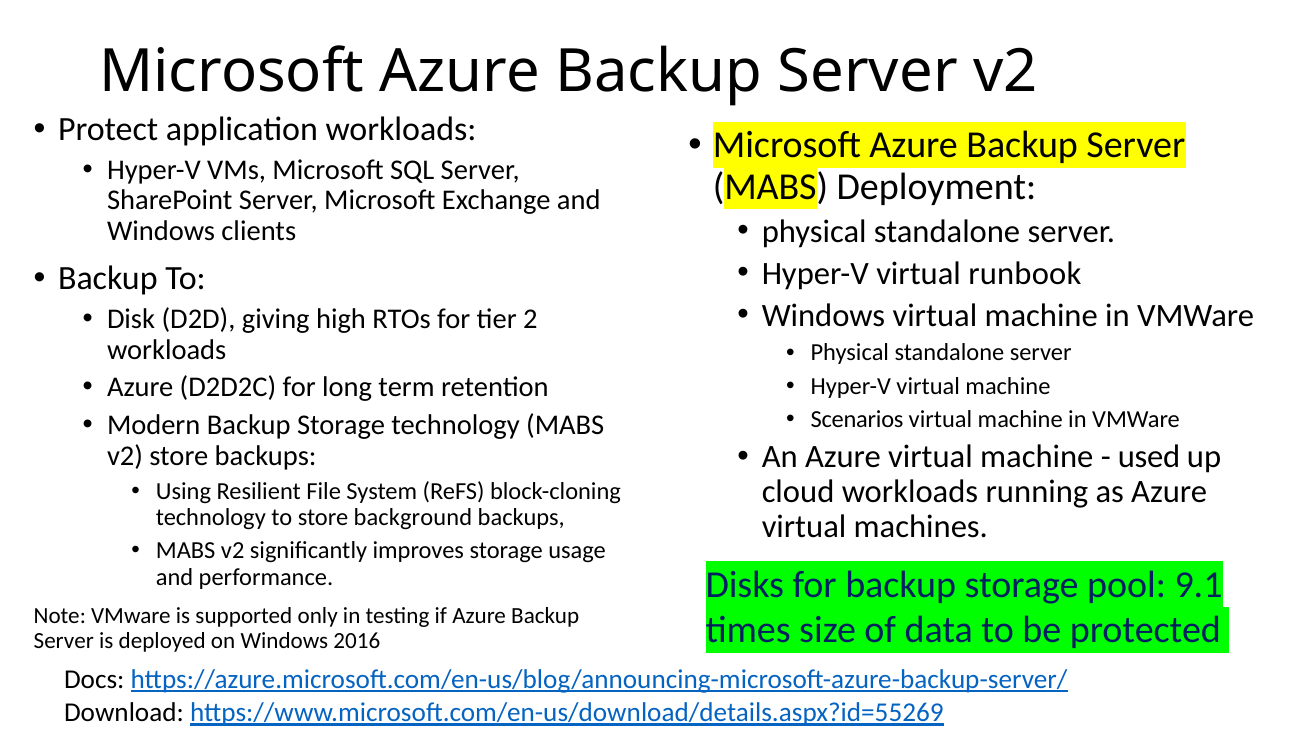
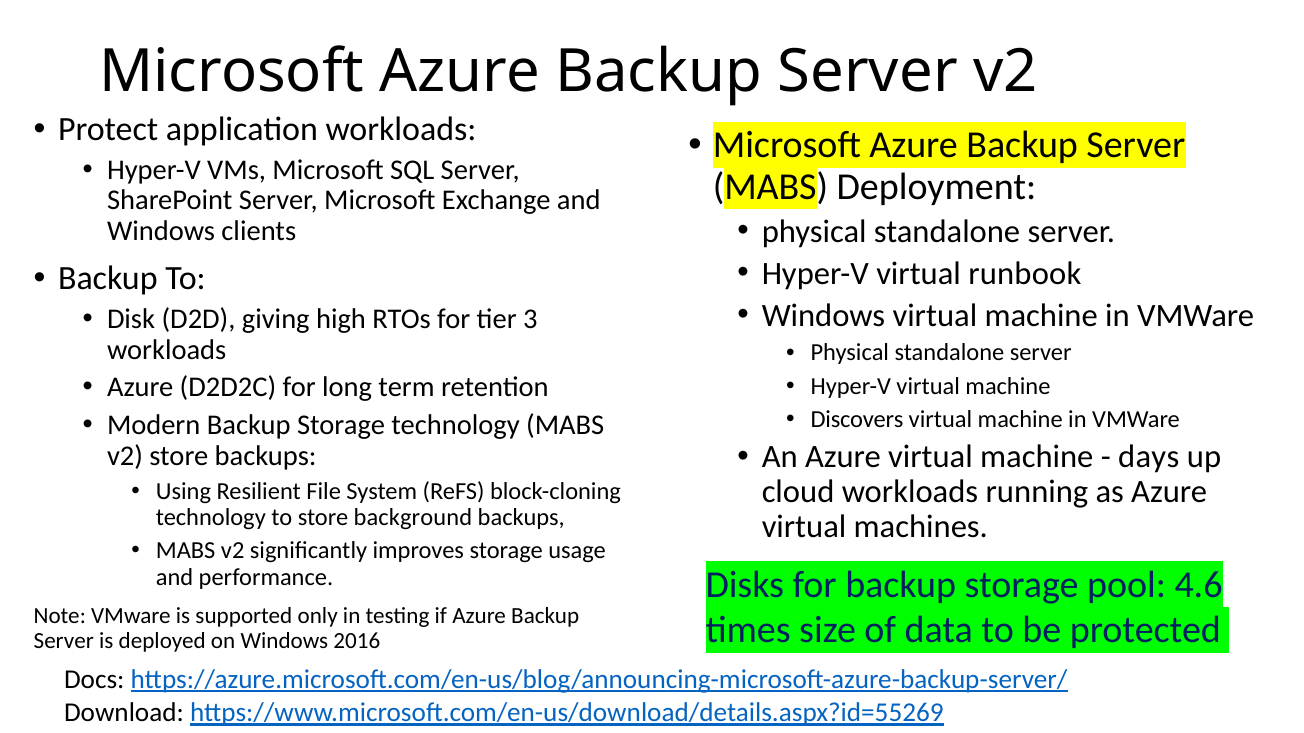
2: 2 -> 3 (530, 319)
Scenarios: Scenarios -> Discovers (857, 420)
used: used -> days (1149, 457)
9.1: 9.1 -> 4.6 (1199, 585)
